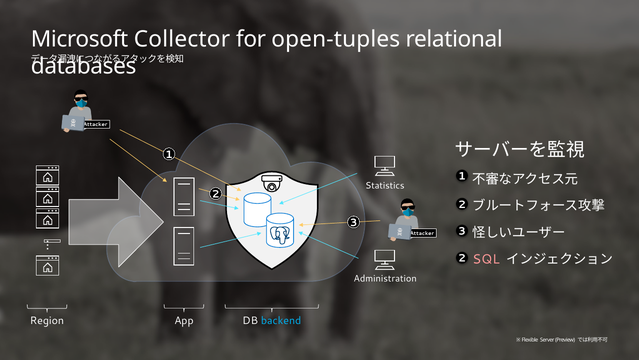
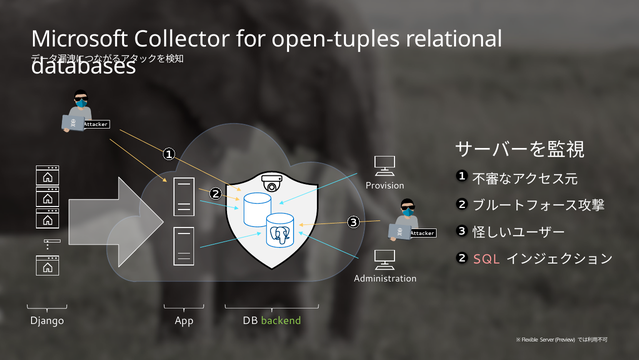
Statistics: Statistics -> Provision (385, 185)
backend colour: light blue -> light green (281, 320)
Region: Region -> Django (47, 320)
